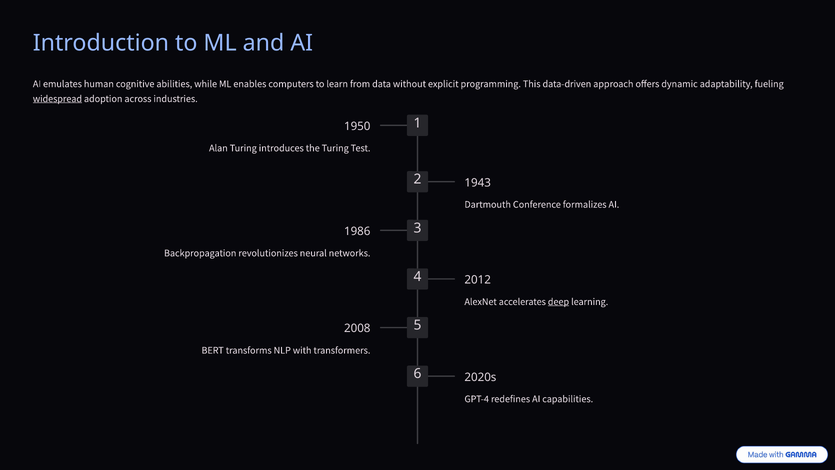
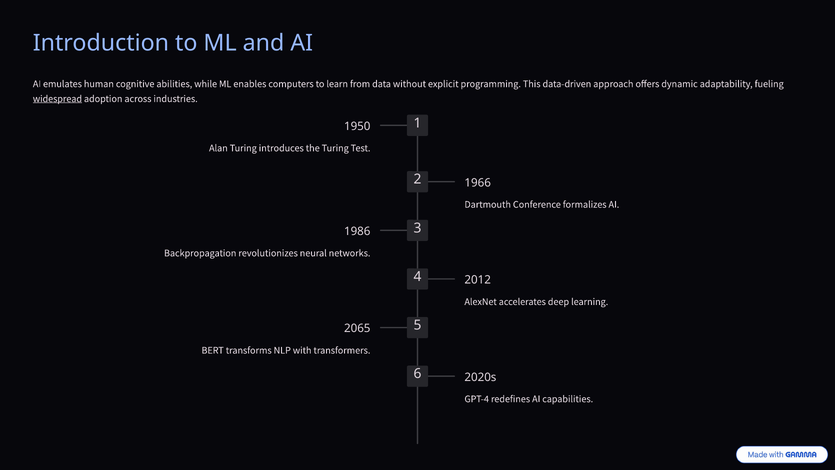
1943: 1943 -> 1966 (478, 183)
deep underline: present -> none (558, 302)
2008: 2008 -> 2065 (357, 328)
